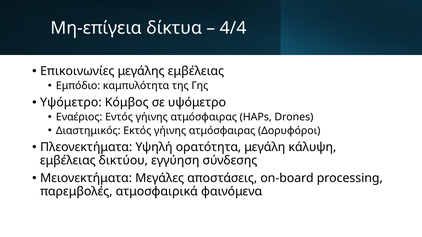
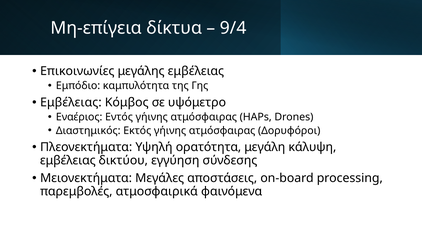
4/4: 4/4 -> 9/4 (233, 28)
Υψόμετρο: Υψόμετρο -> Εμβέλειας (71, 103)
